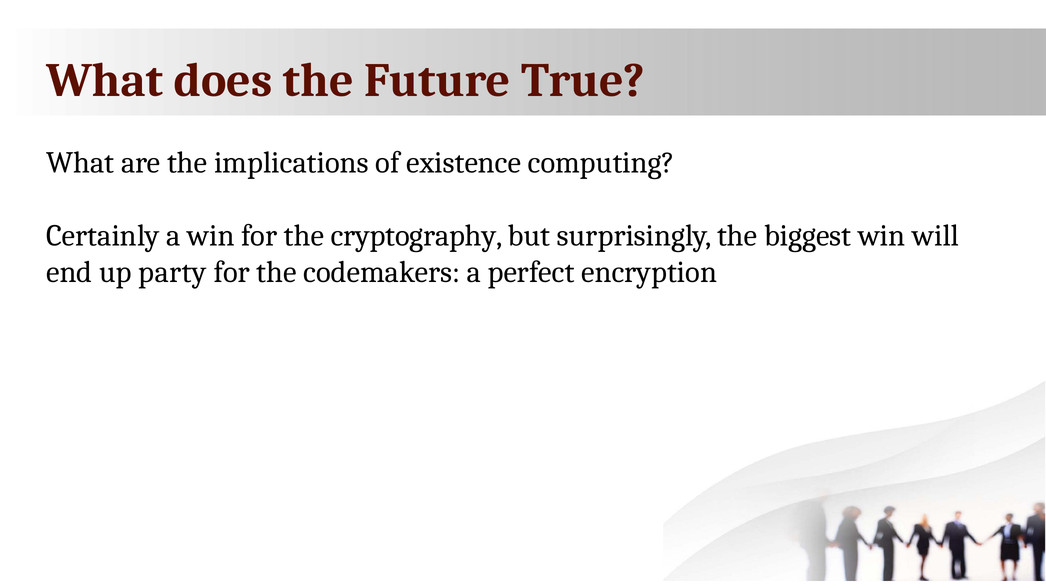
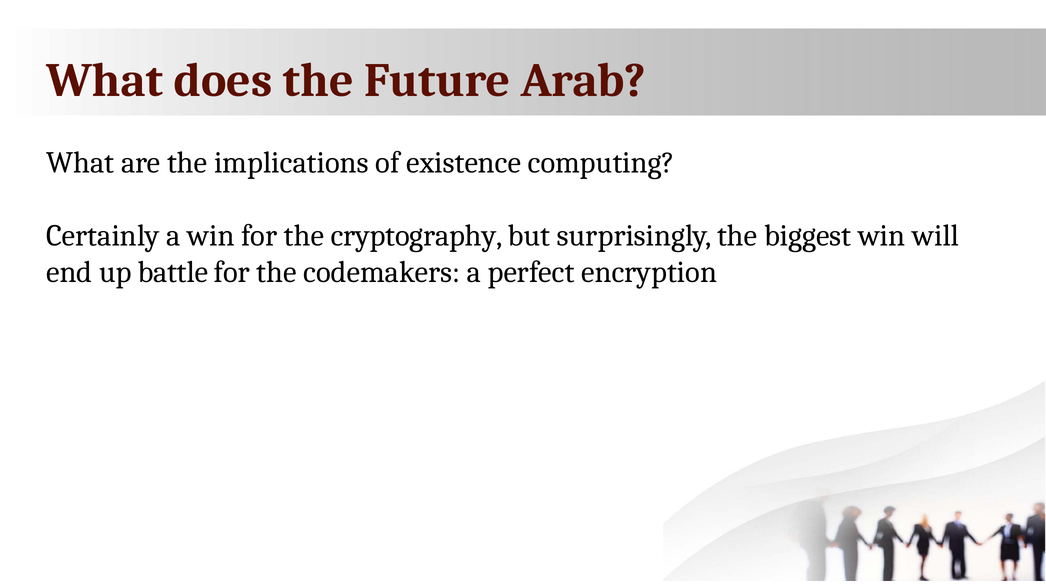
True: True -> Arab (583, 80)
party: party -> battle (173, 273)
